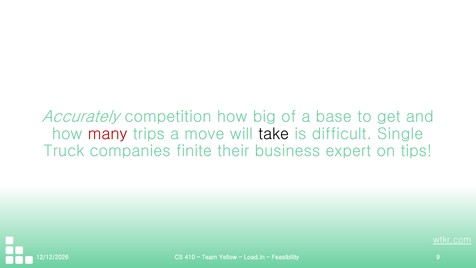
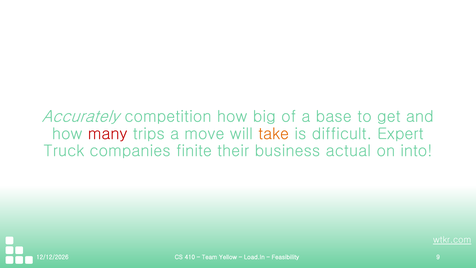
take colour: black -> orange (274, 134)
Single: Single -> Expert (400, 134)
expert: expert -> actual (348, 151)
tips: tips -> into (416, 151)
